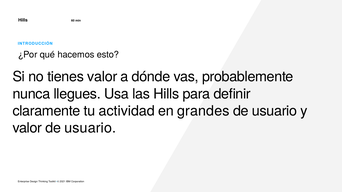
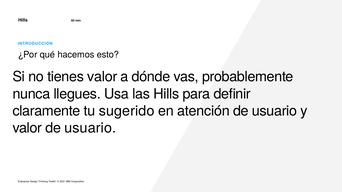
actividad: actividad -> sugerido (127, 111)
grandes: grandes -> atención (203, 111)
